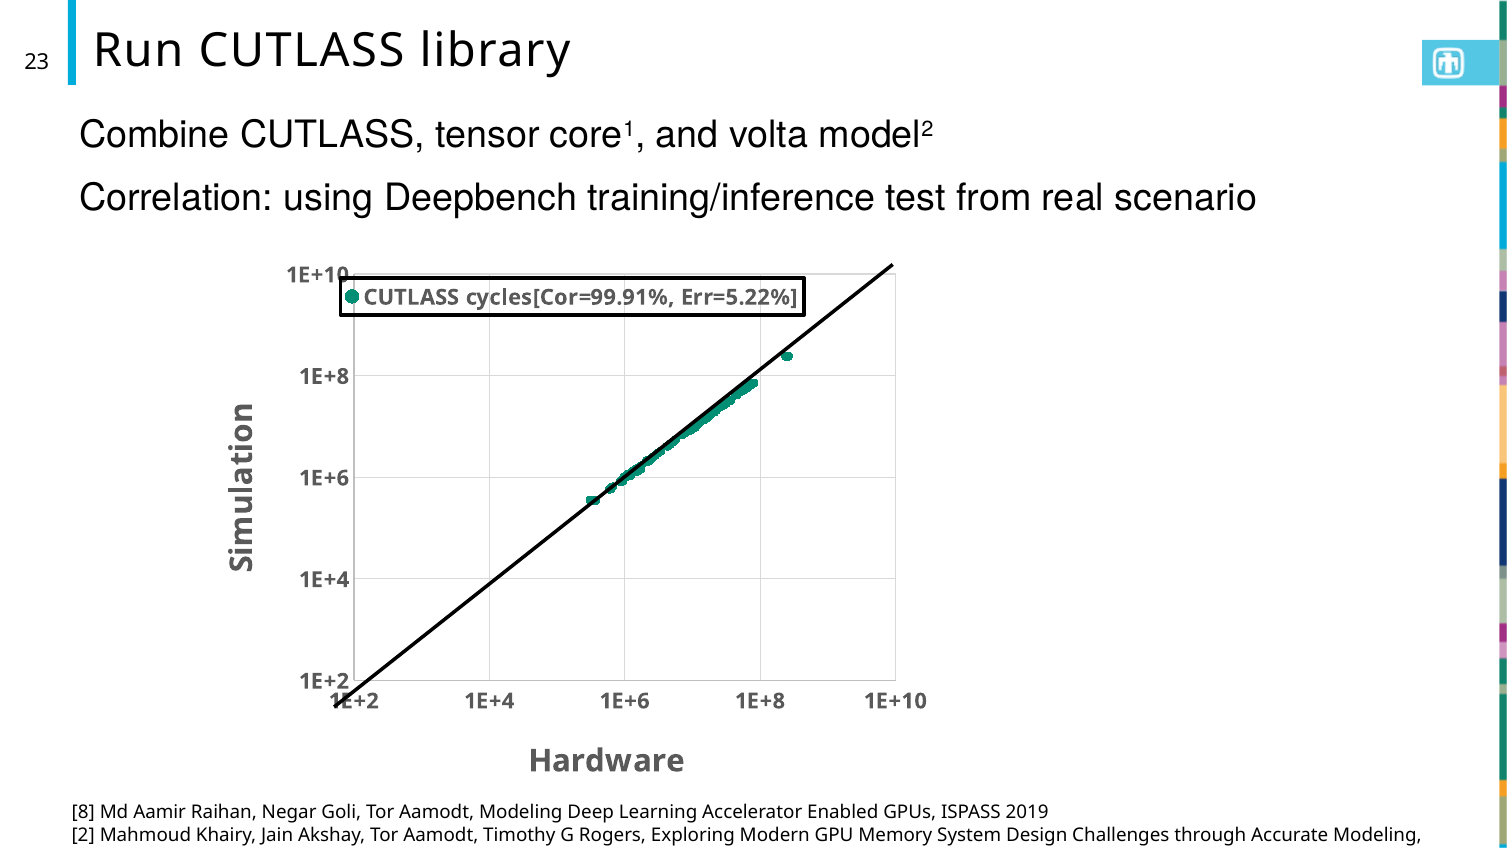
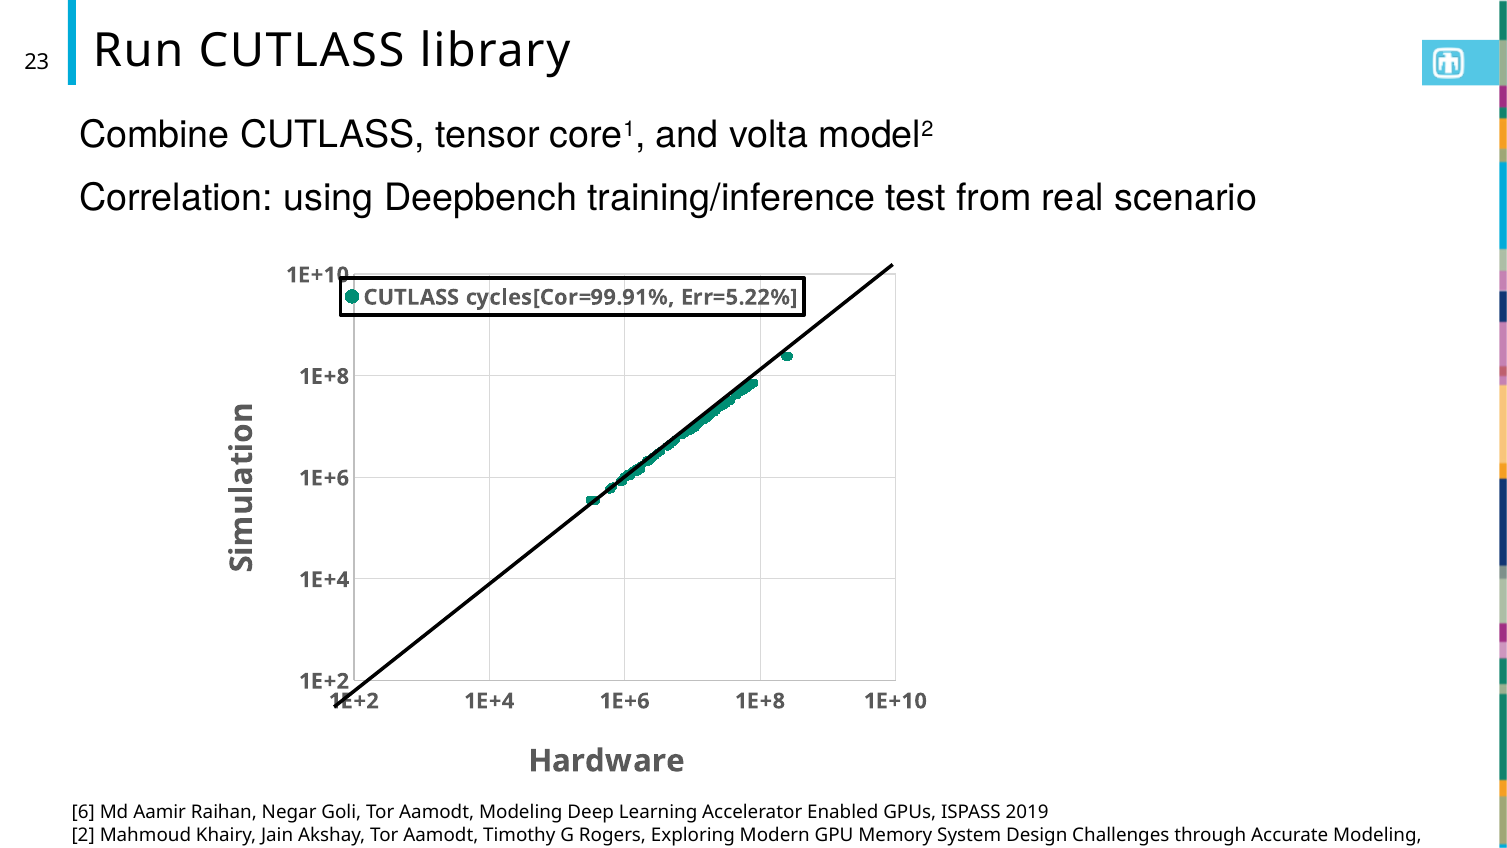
8: 8 -> 6 (83, 812)
